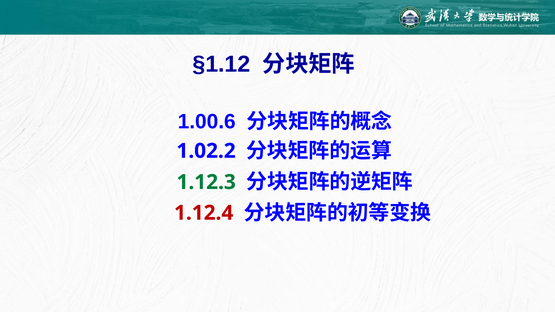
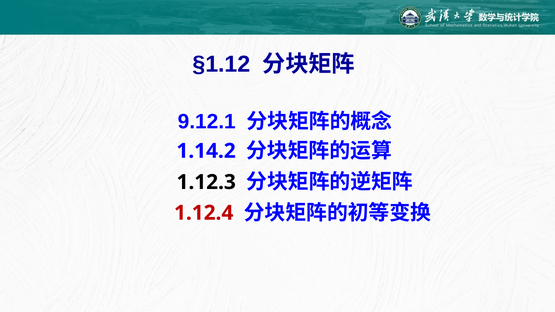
1.00.6: 1.00.6 -> 9.12.1 (207, 122)
1.02.2: 1.02.2 -> 1.14.2 (206, 151)
1.12.3 colour: green -> black (206, 182)
